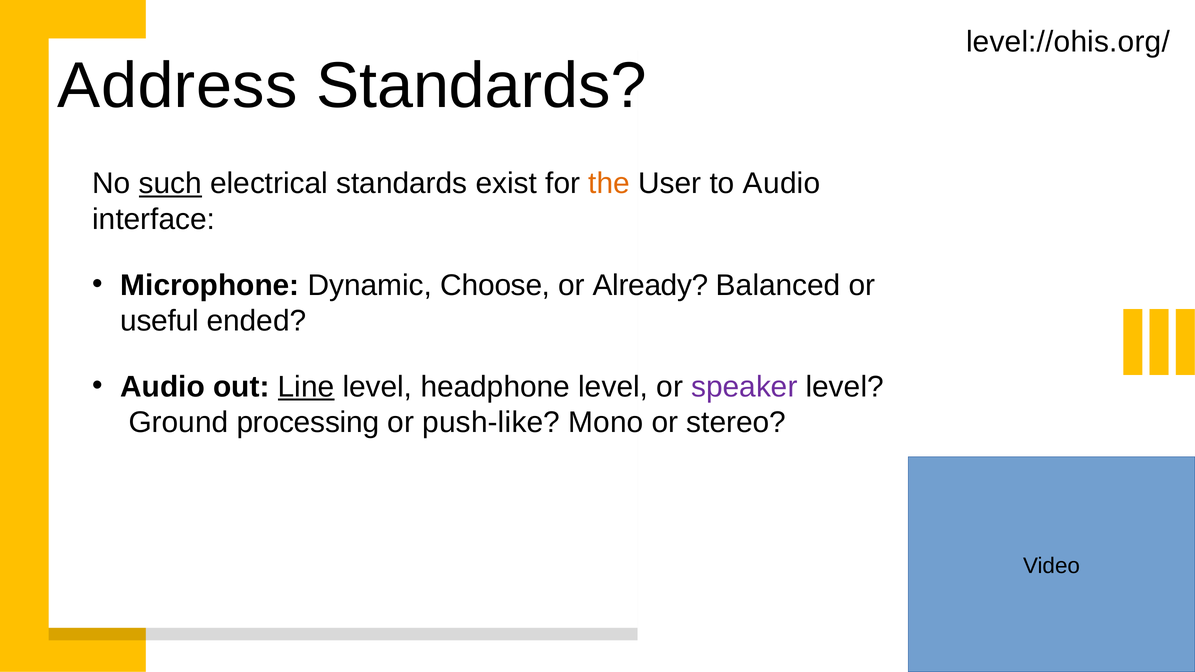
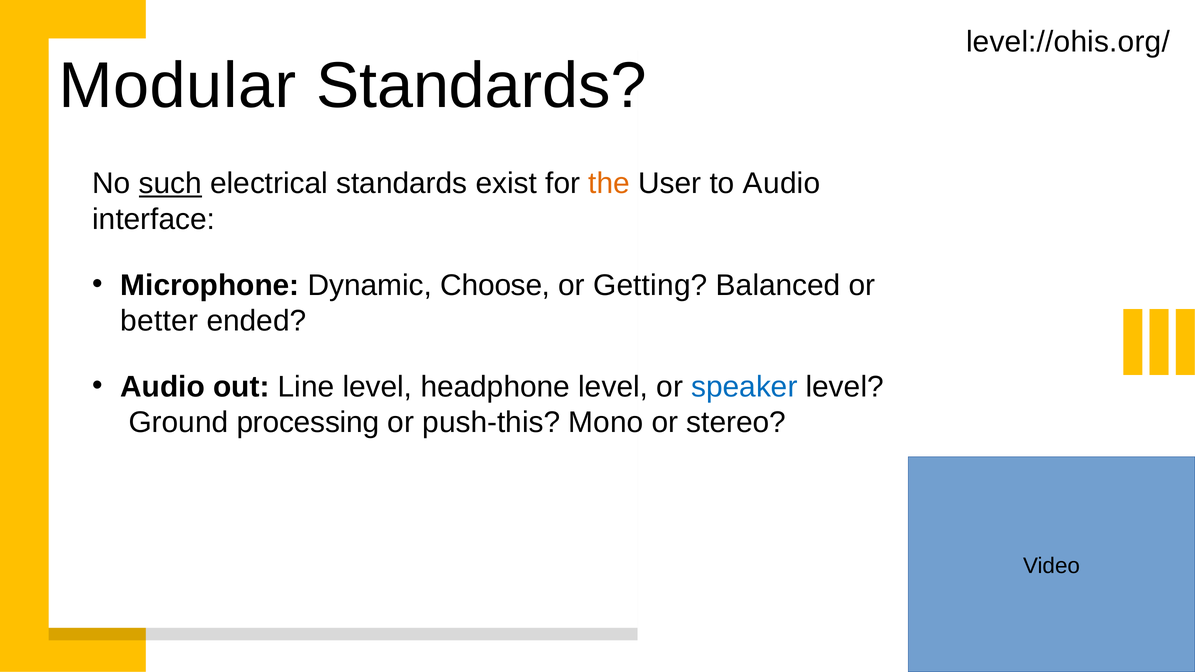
Address: Address -> Modular (177, 86)
Already: Already -> Getting (650, 285)
useful: useful -> better (159, 321)
Line underline: present -> none (306, 387)
speaker colour: purple -> blue (744, 387)
push-like: push-like -> push-this (491, 423)
